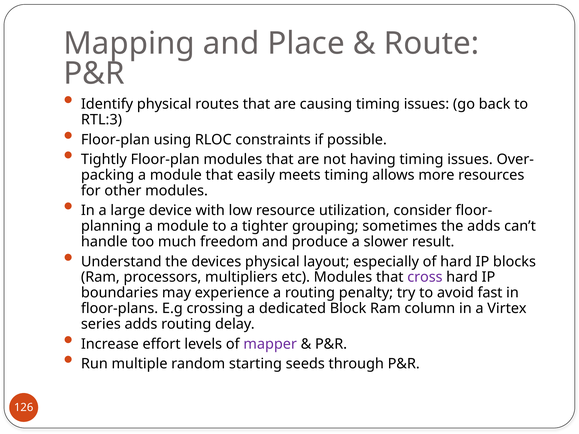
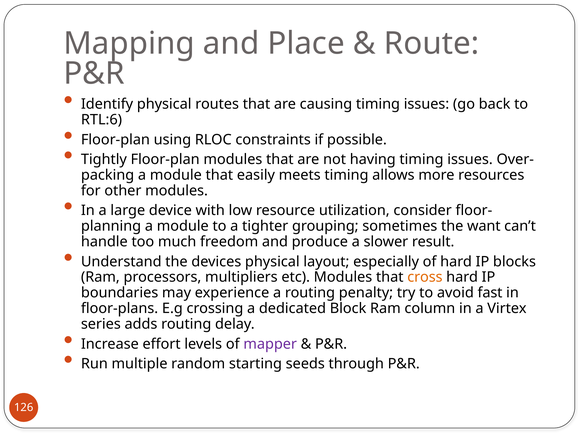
RTL:3: RTL:3 -> RTL:6 (102, 120)
the adds: adds -> want (484, 226)
cross colour: purple -> orange (425, 277)
